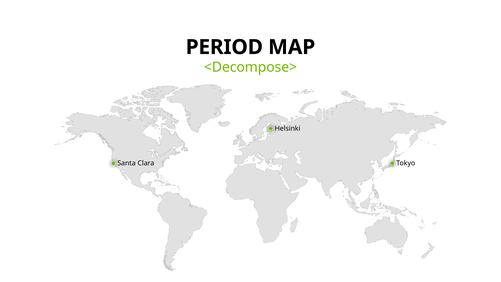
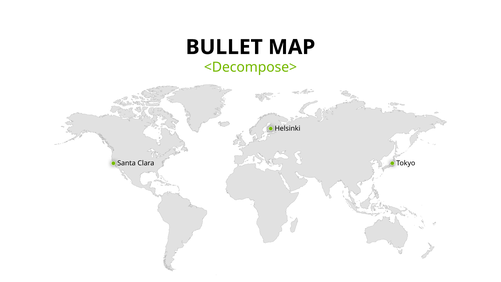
PERIOD: PERIOD -> BULLET (224, 47)
